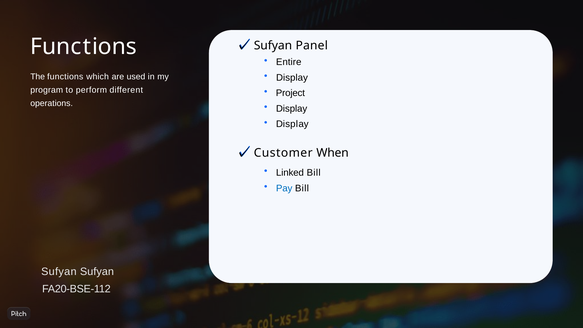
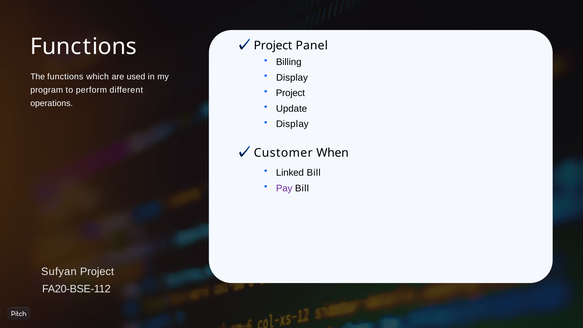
Sufyan: Sufyan -> Project (273, 46)
Entire: Entire -> Billing (289, 62)
Display: Display -> Update (292, 109)
Pay colour: blue -> purple (284, 188)
Sufyan Sufyan: Sufyan -> Project (97, 272)
